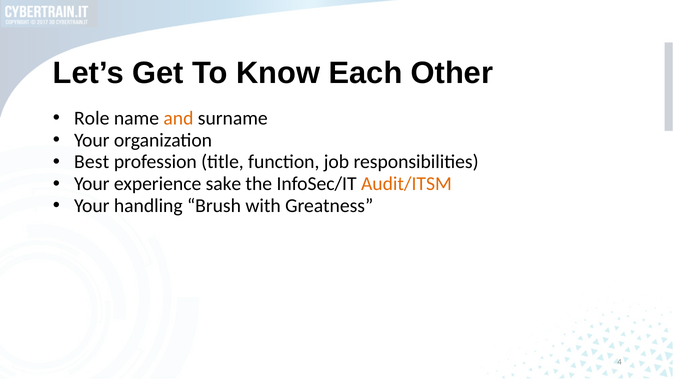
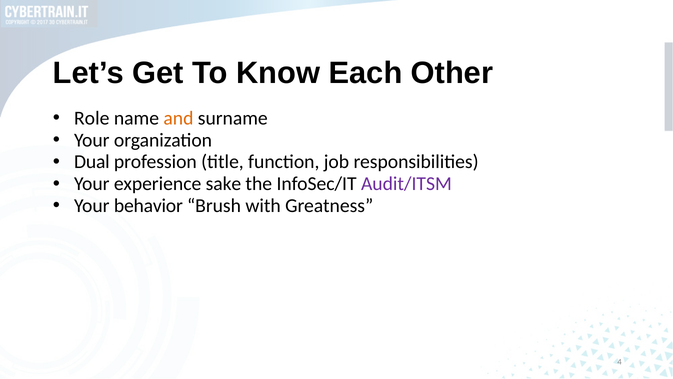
Best: Best -> Dual (92, 162)
Audit/ITSM colour: orange -> purple (406, 184)
handling: handling -> behavior (148, 206)
